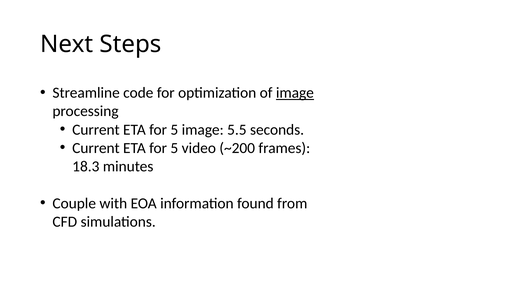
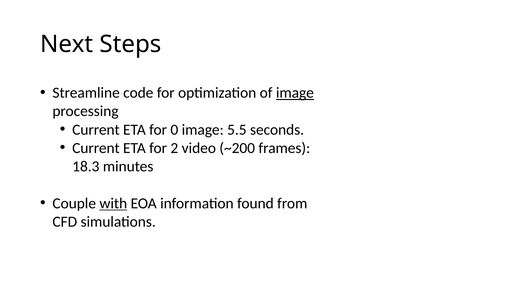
5: 5 -> 0 (174, 130)
5: 5 -> 2 (174, 148)
with underline: none -> present (113, 204)
